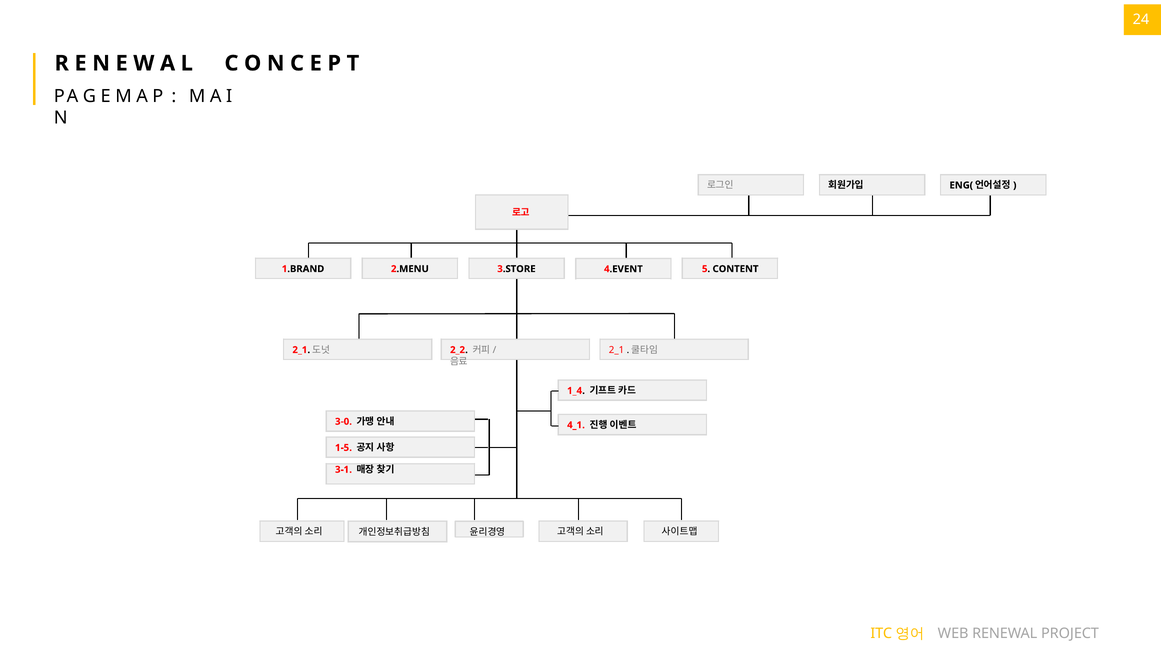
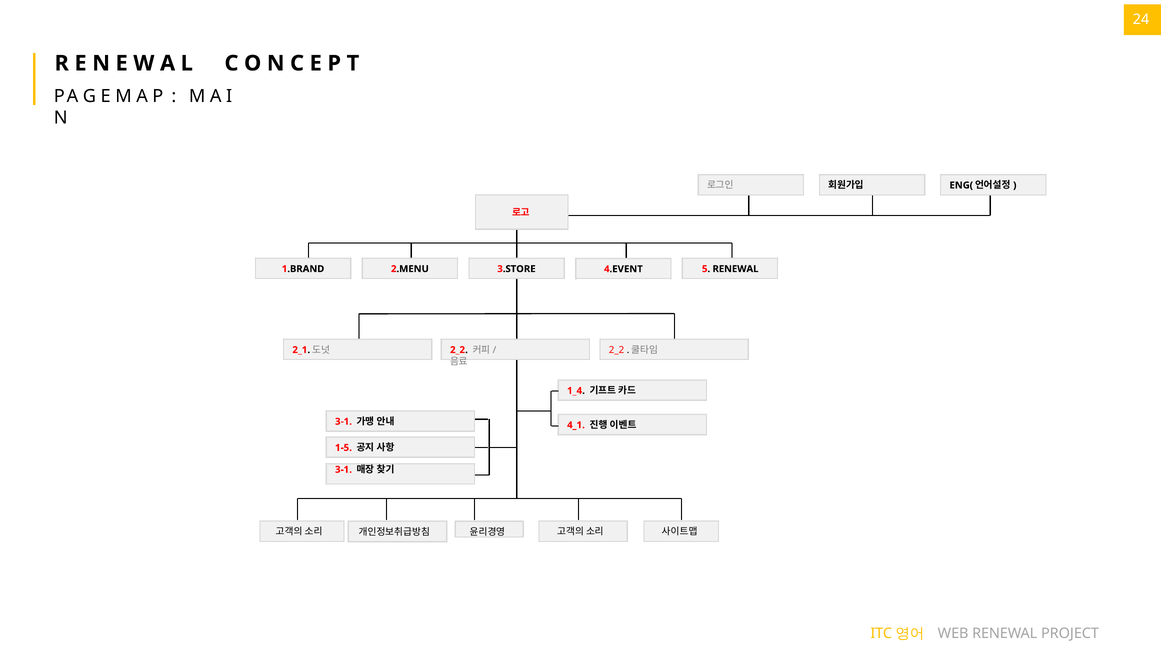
5 CONTENT: CONTENT -> RENEWAL (736, 269)
2_1: 2_1 -> 2_2 (617, 350)
3-0: 3-0 -> 3-1 (343, 422)
